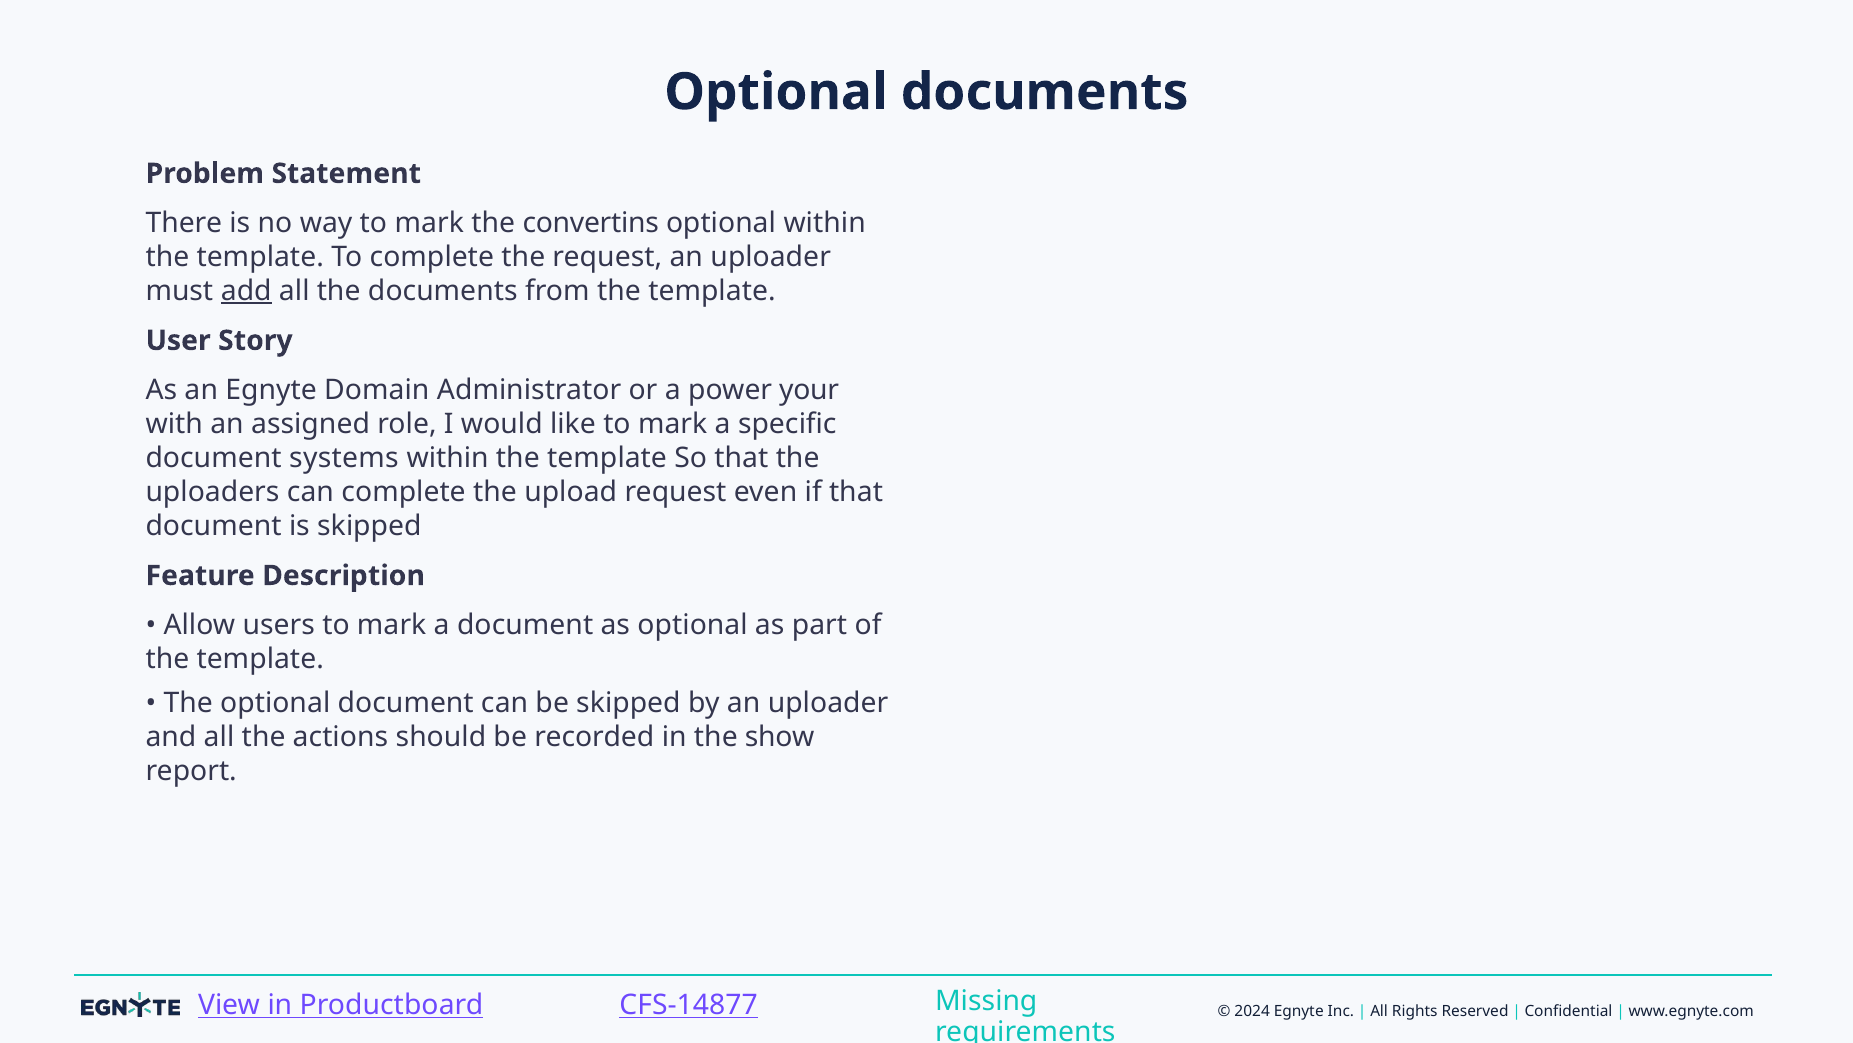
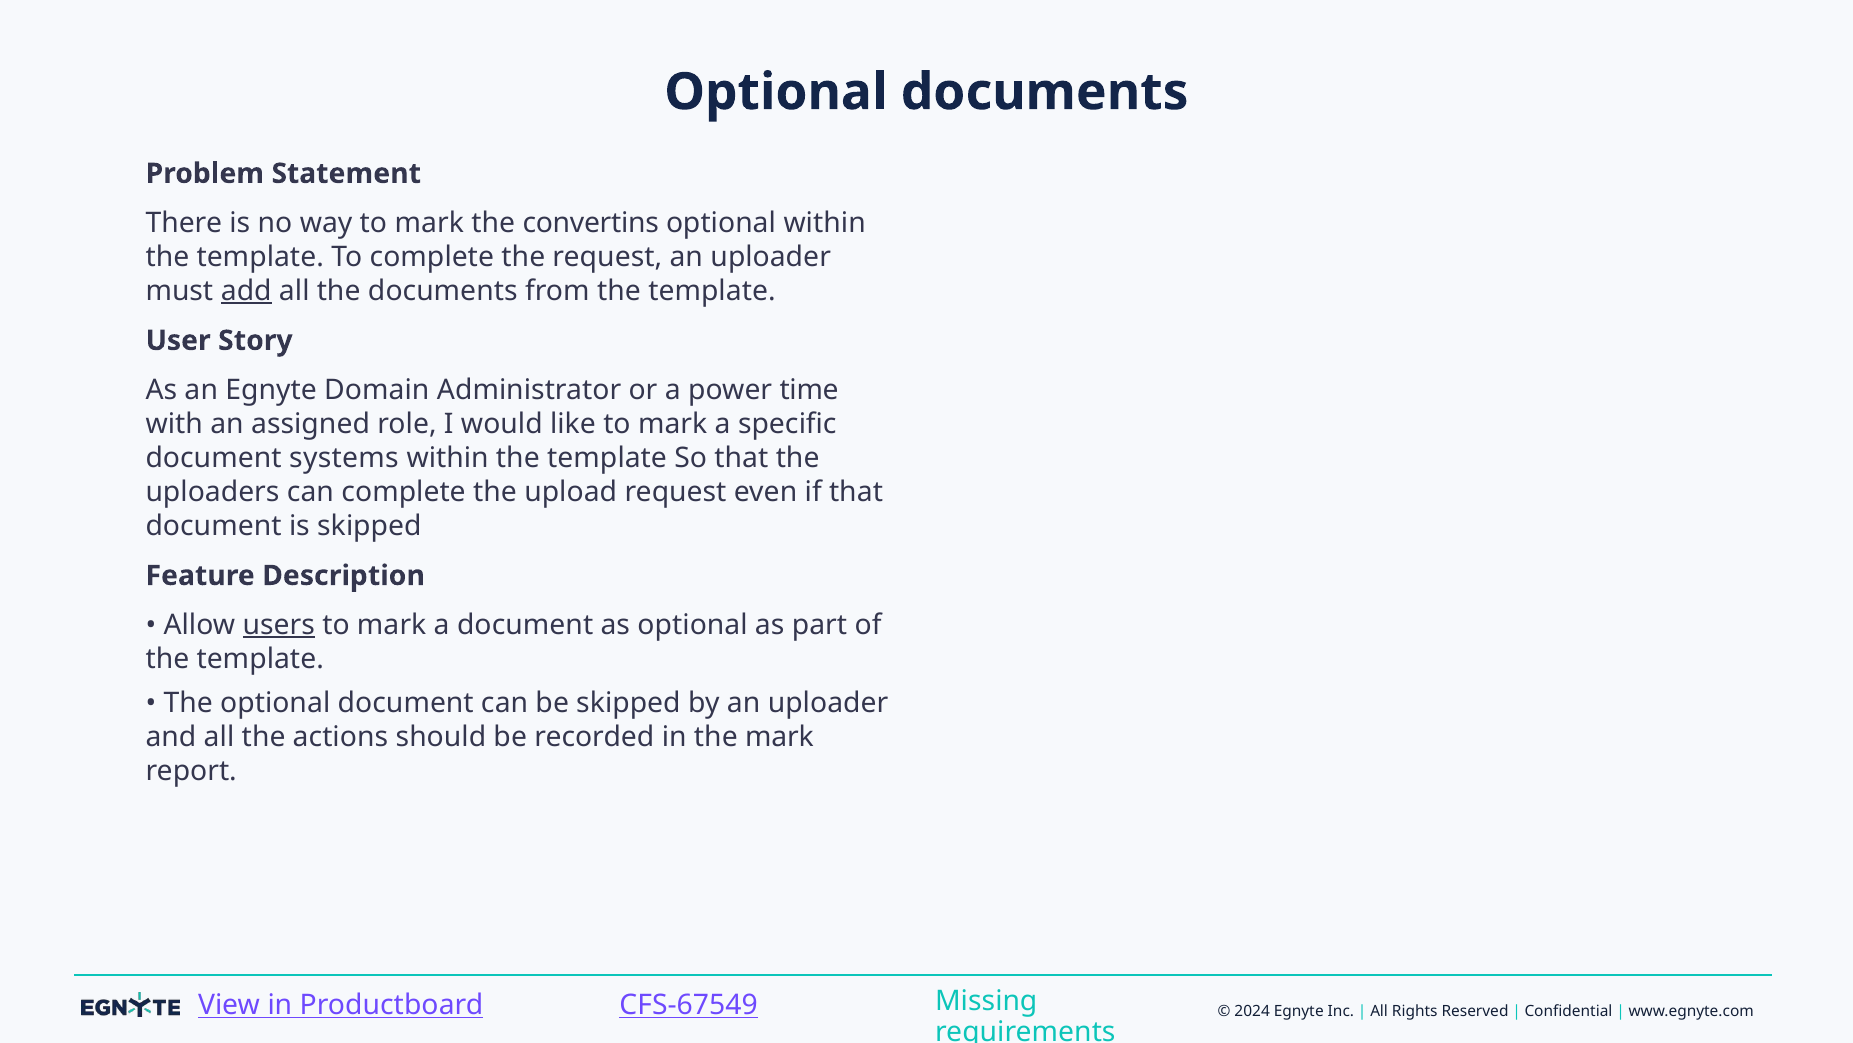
your: your -> time (809, 390)
users underline: none -> present (279, 625)
the show: show -> mark (780, 737)
CFS-14877: CFS-14877 -> CFS-67549 (689, 1004)
